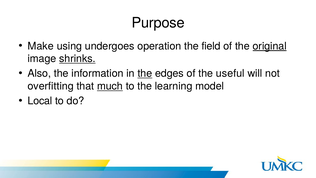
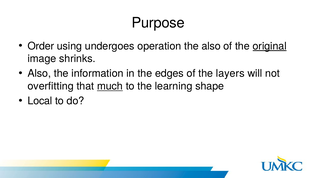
Make: Make -> Order (41, 46)
the field: field -> also (211, 46)
shrinks underline: present -> none (77, 59)
the underline: present -> none (145, 73)
useful: useful -> layers (230, 73)
model: model -> shape (210, 86)
